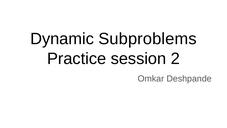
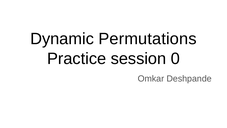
Subproblems: Subproblems -> Permutations (147, 39)
2: 2 -> 0 (175, 58)
